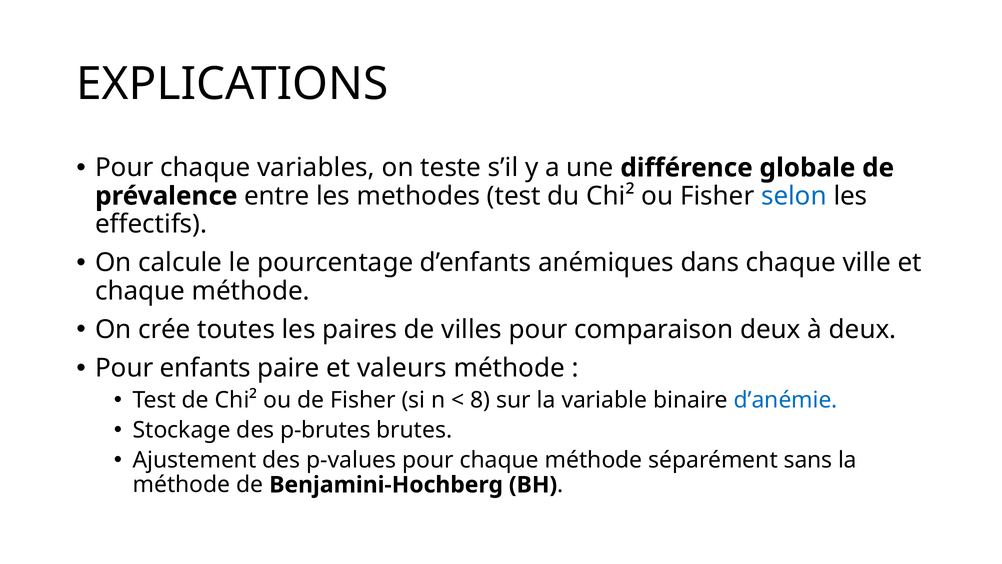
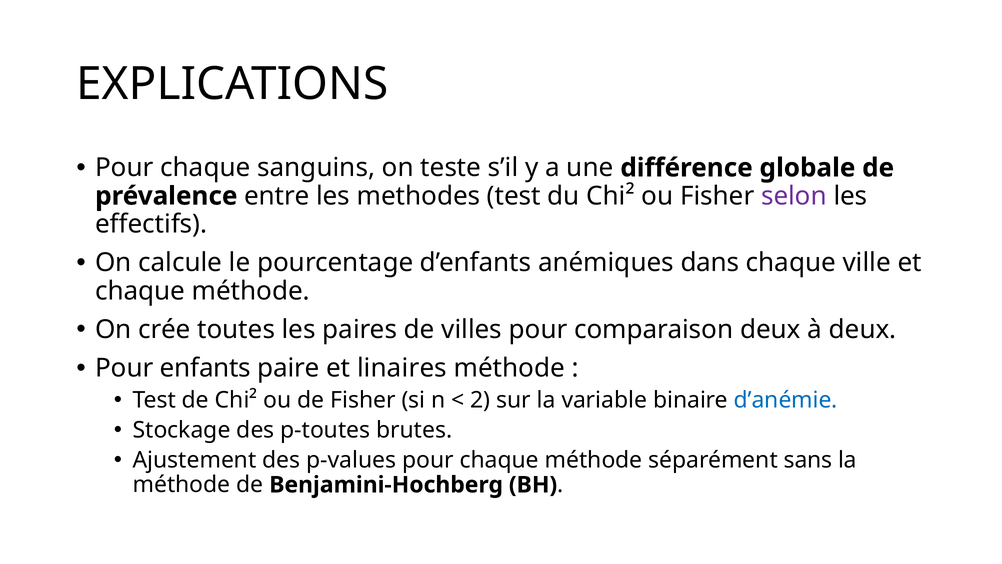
variables: variables -> sanguins (316, 168)
selon colour: blue -> purple (794, 196)
valeurs: valeurs -> linaires (402, 368)
8: 8 -> 2 (480, 400)
p-brutes: p-brutes -> p-toutes (325, 430)
